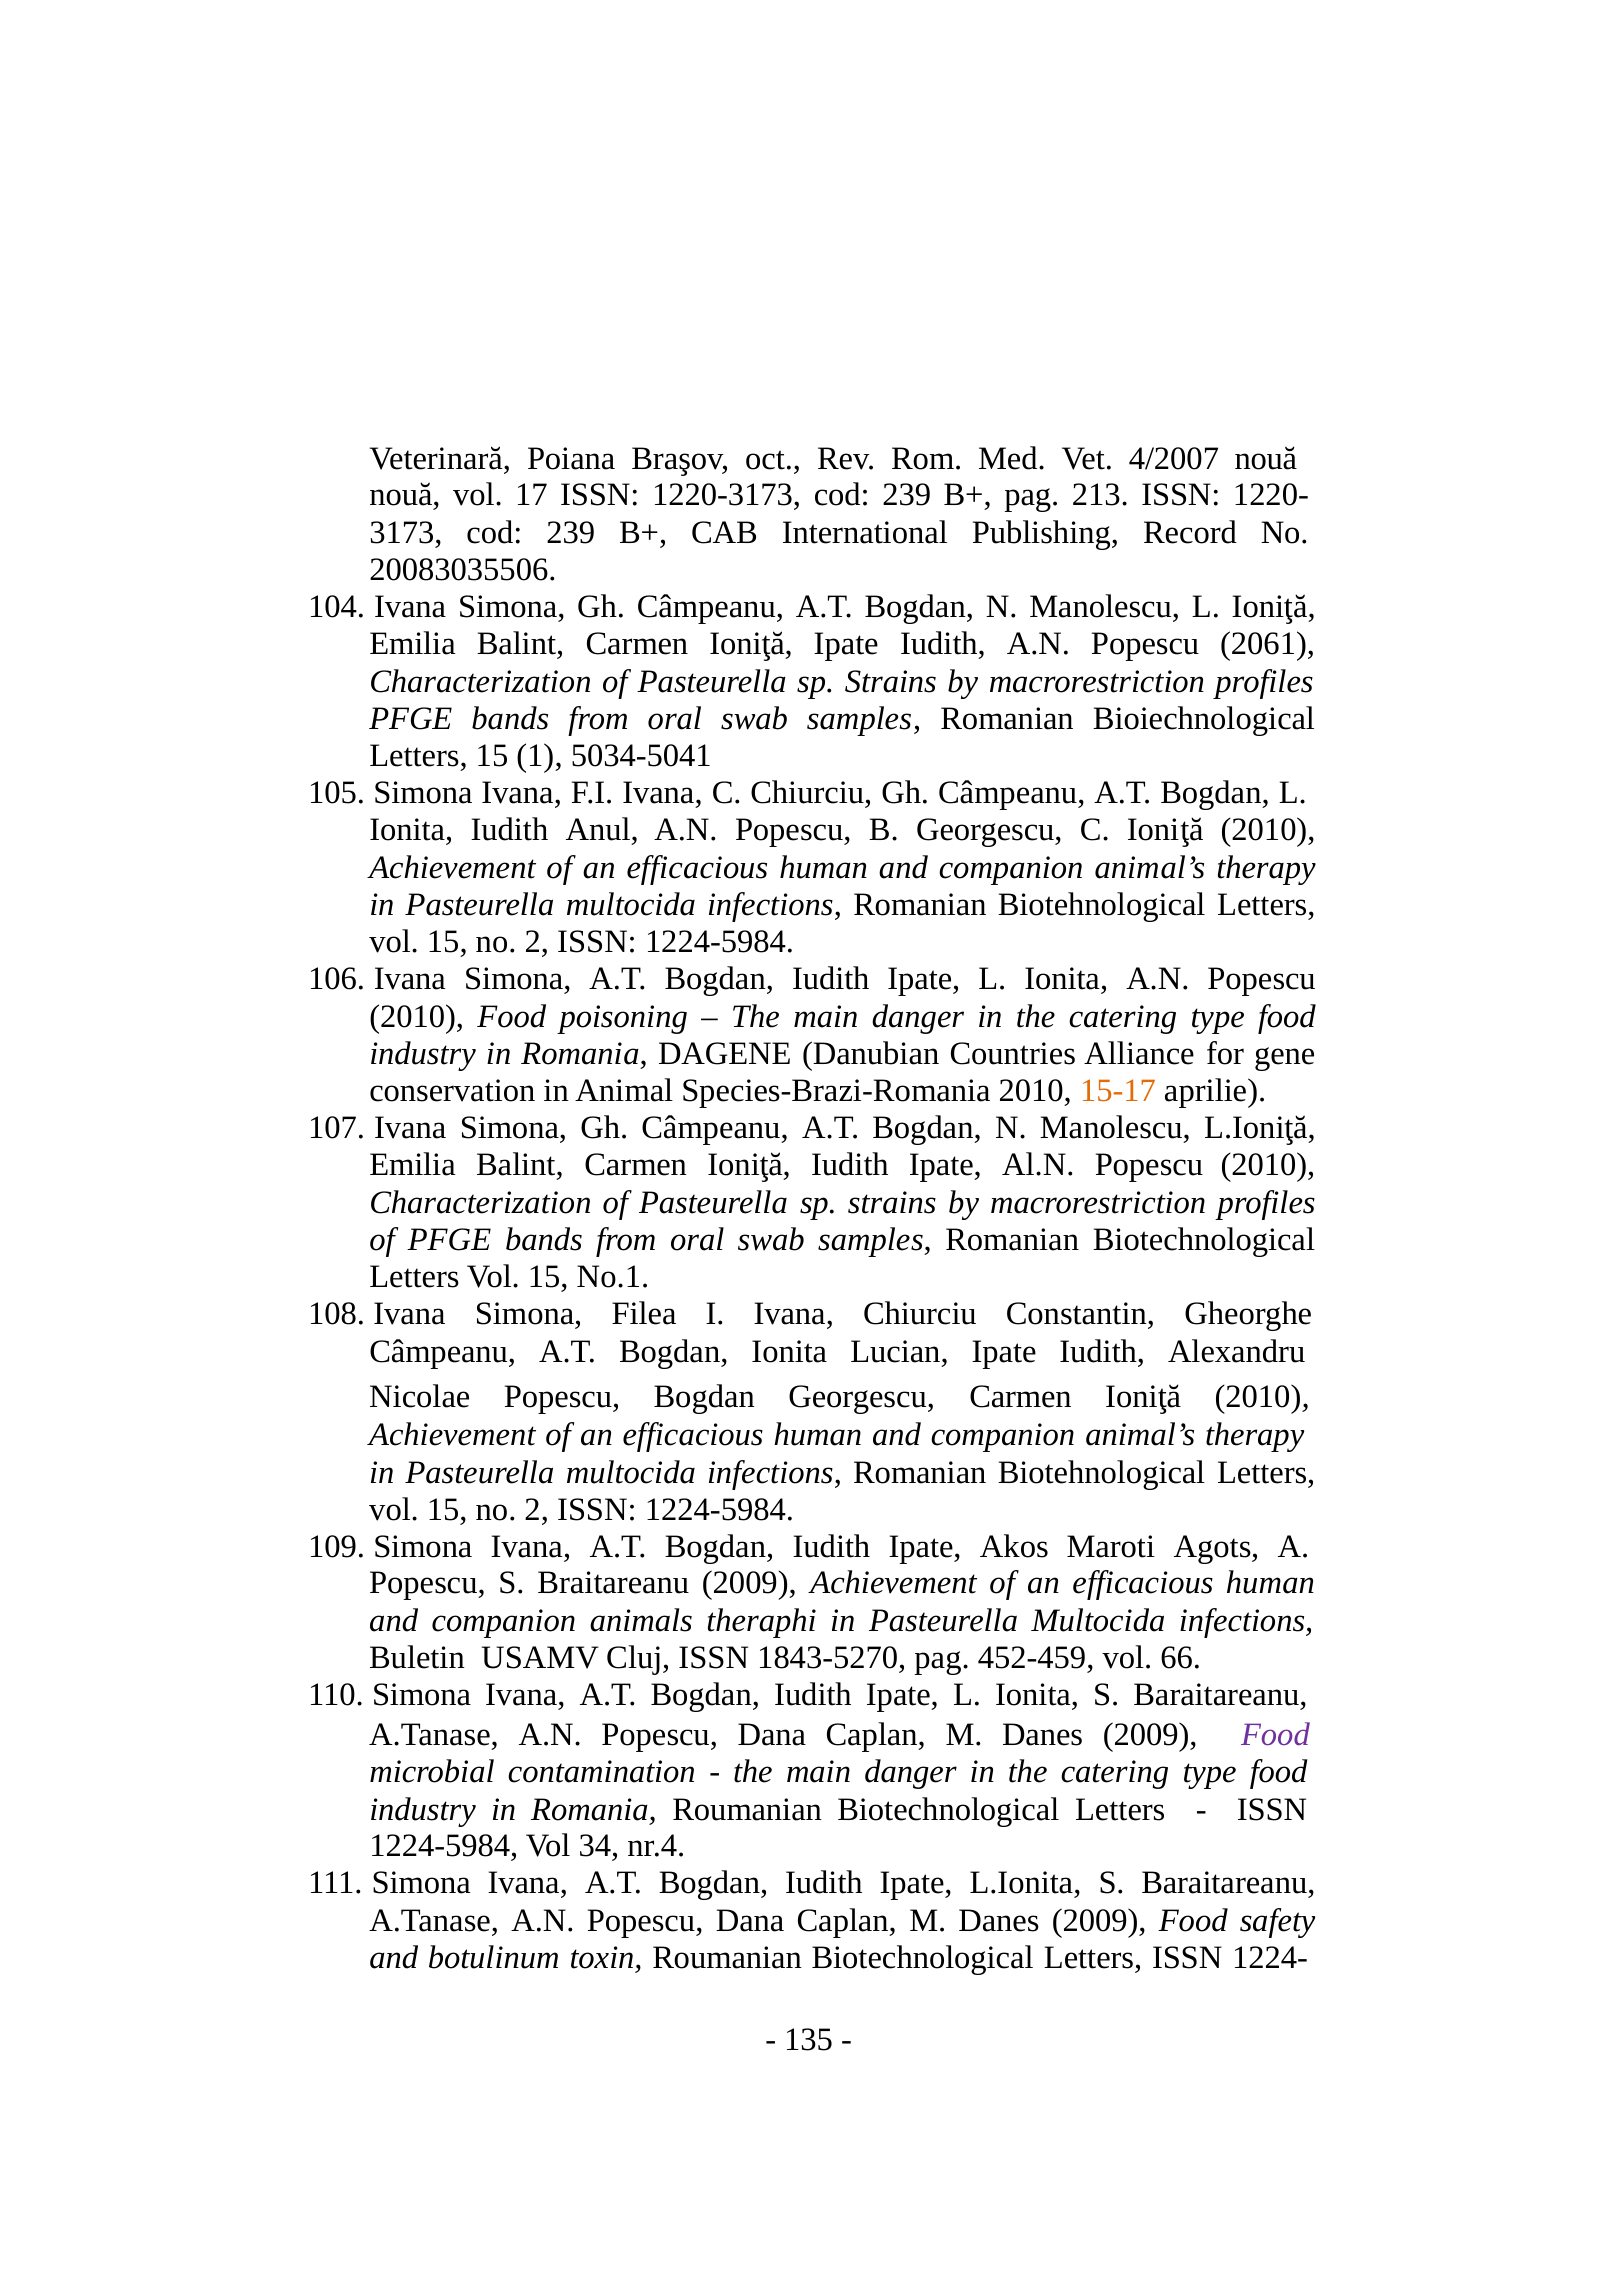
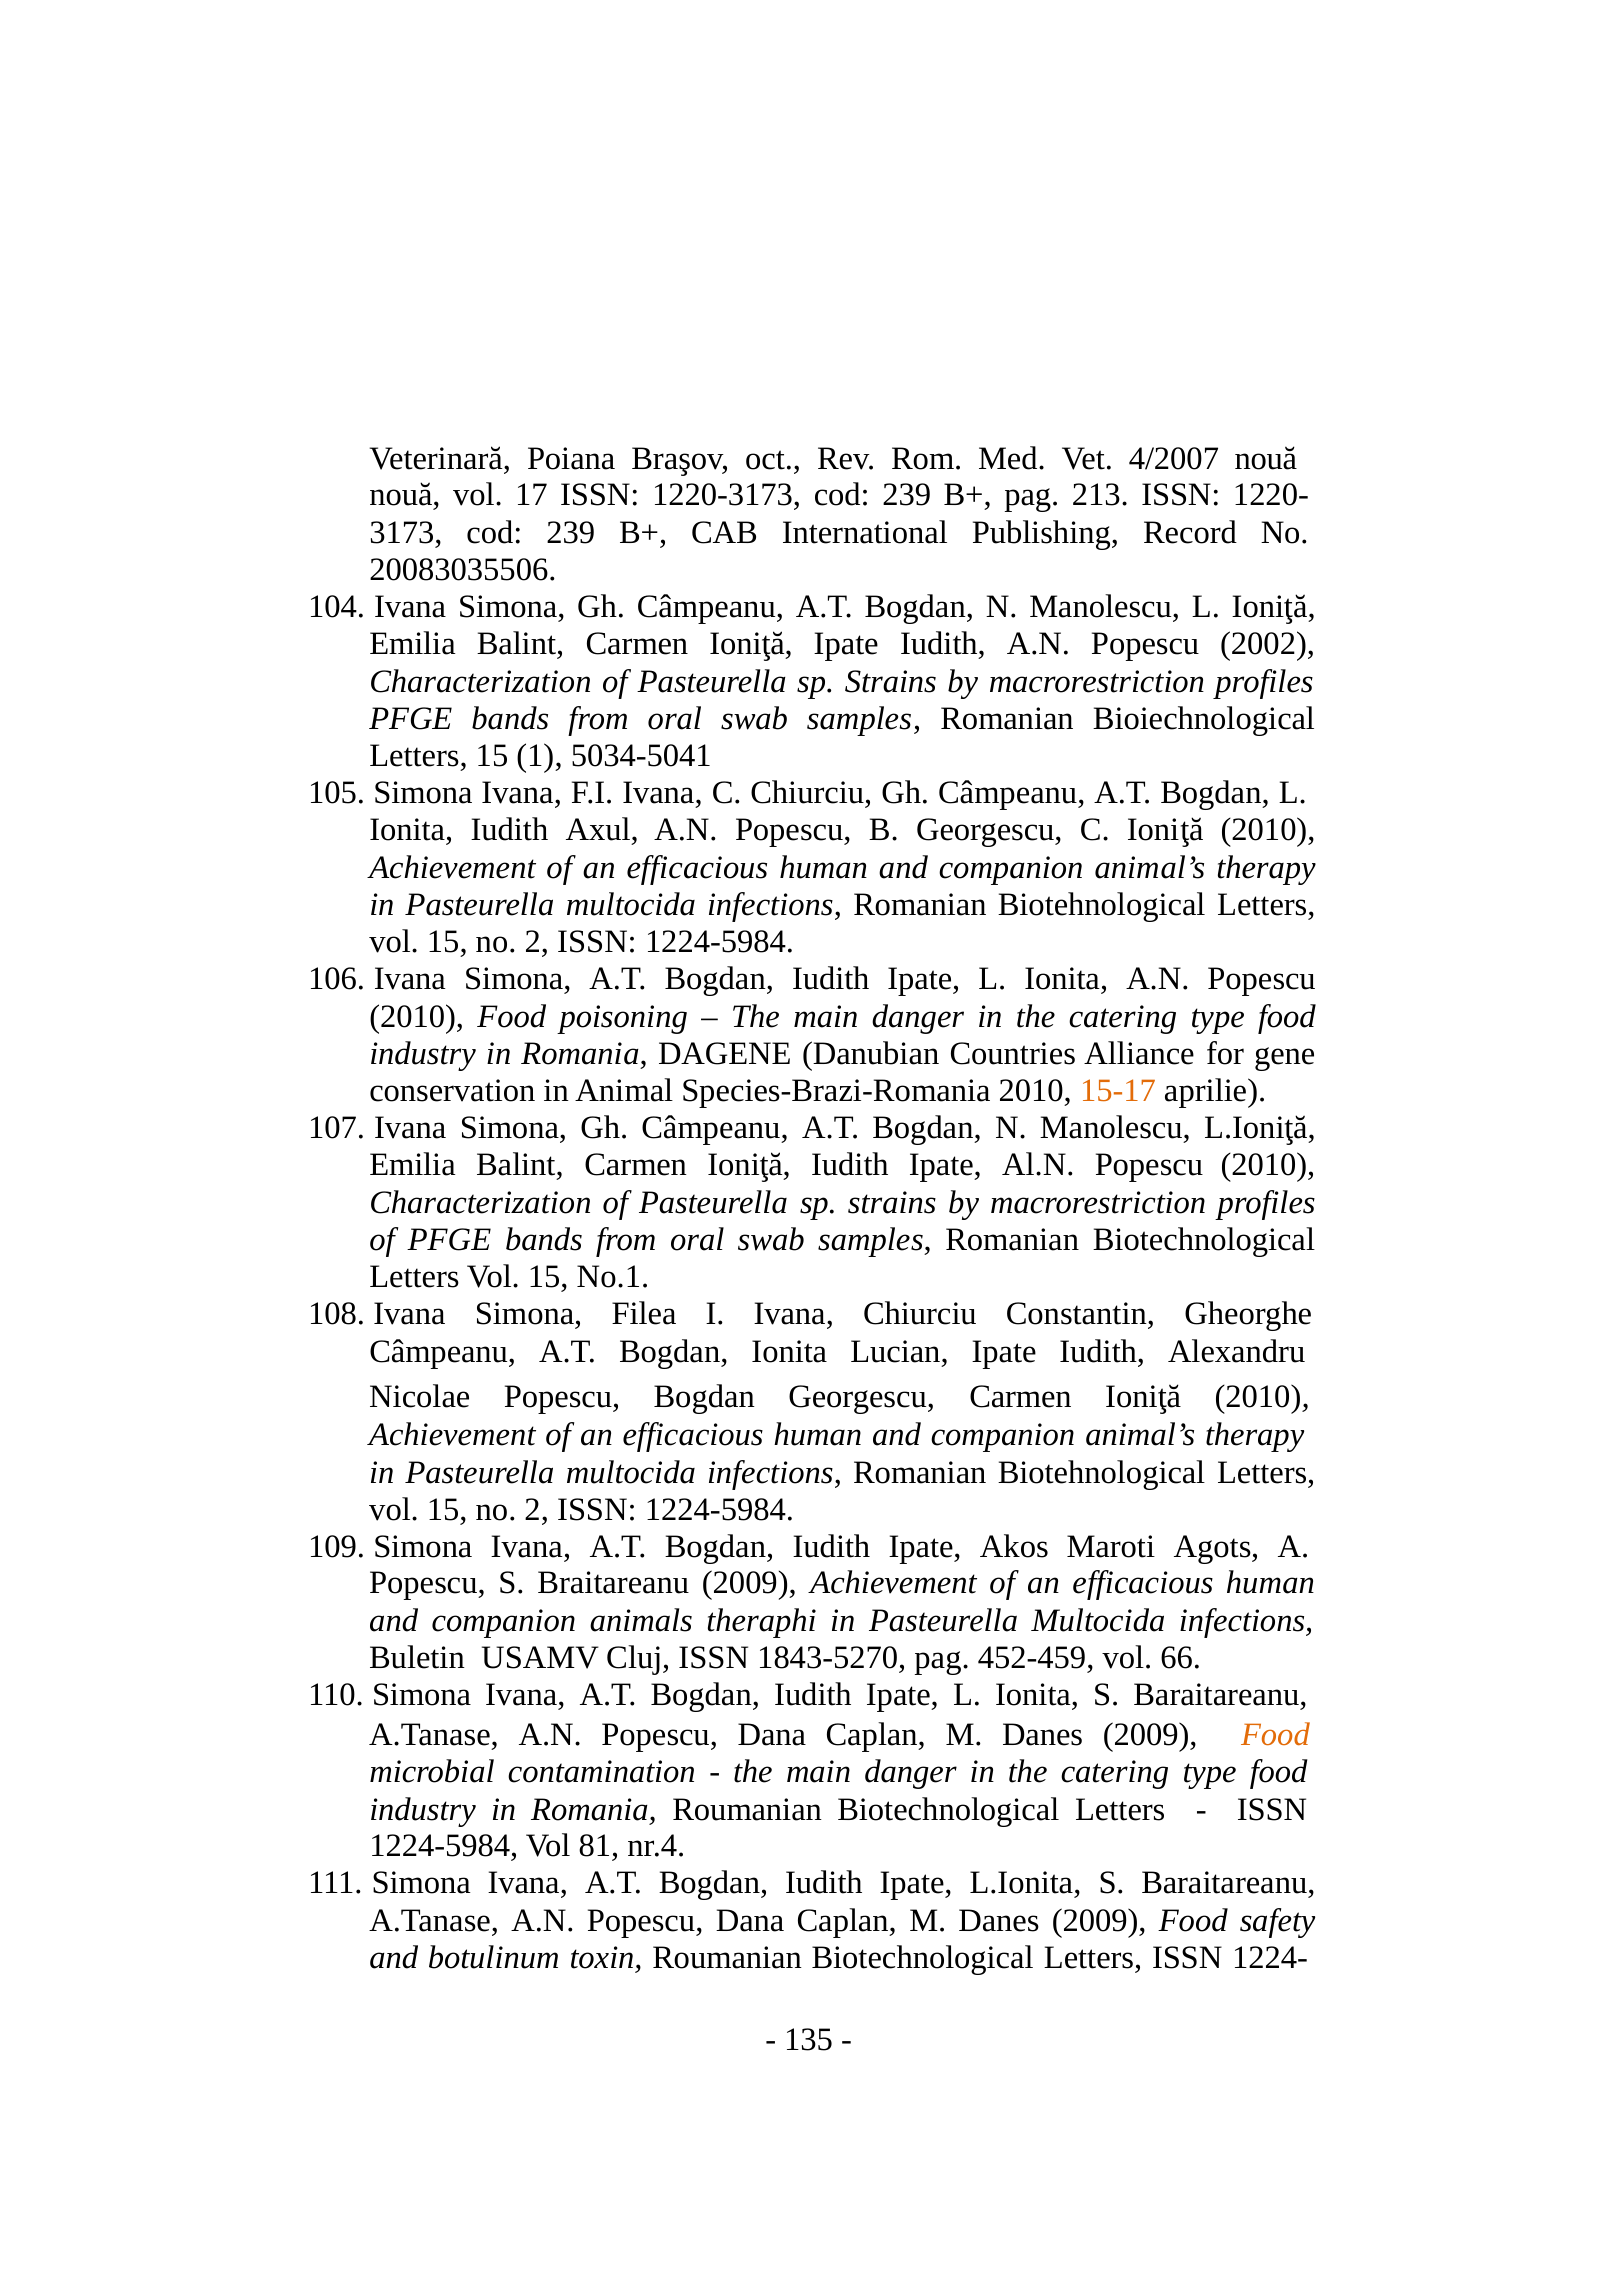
2061: 2061 -> 2002 (1268, 644)
Anul: Anul -> Axul (602, 830)
Food colour: purple -> orange (1275, 1734)
34: 34 -> 81 (599, 1845)
